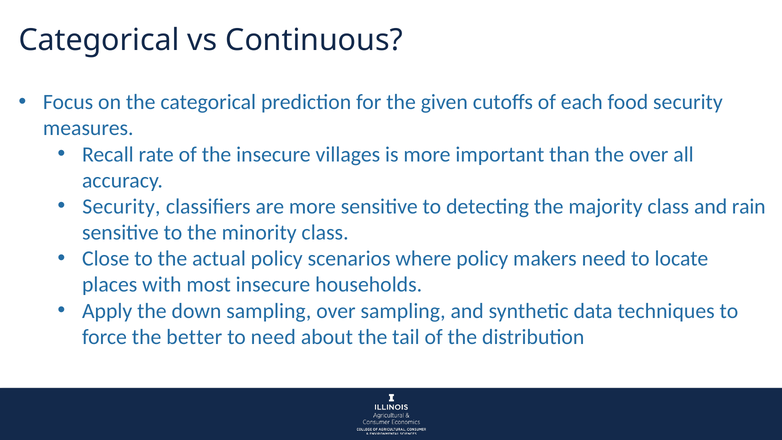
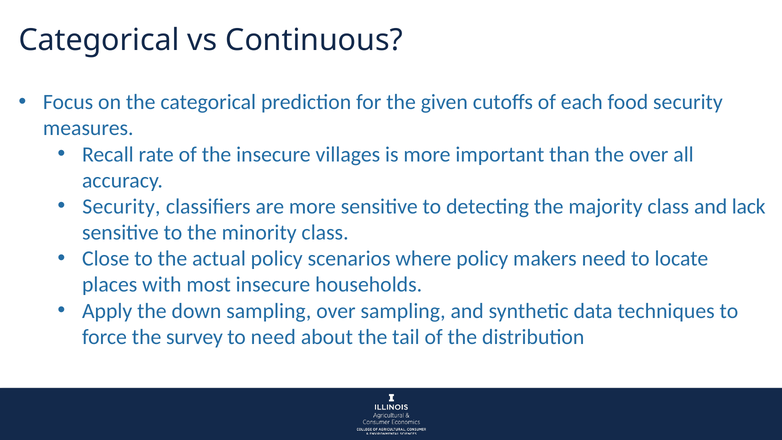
rain: rain -> lack (749, 206)
better: better -> survey (194, 337)
